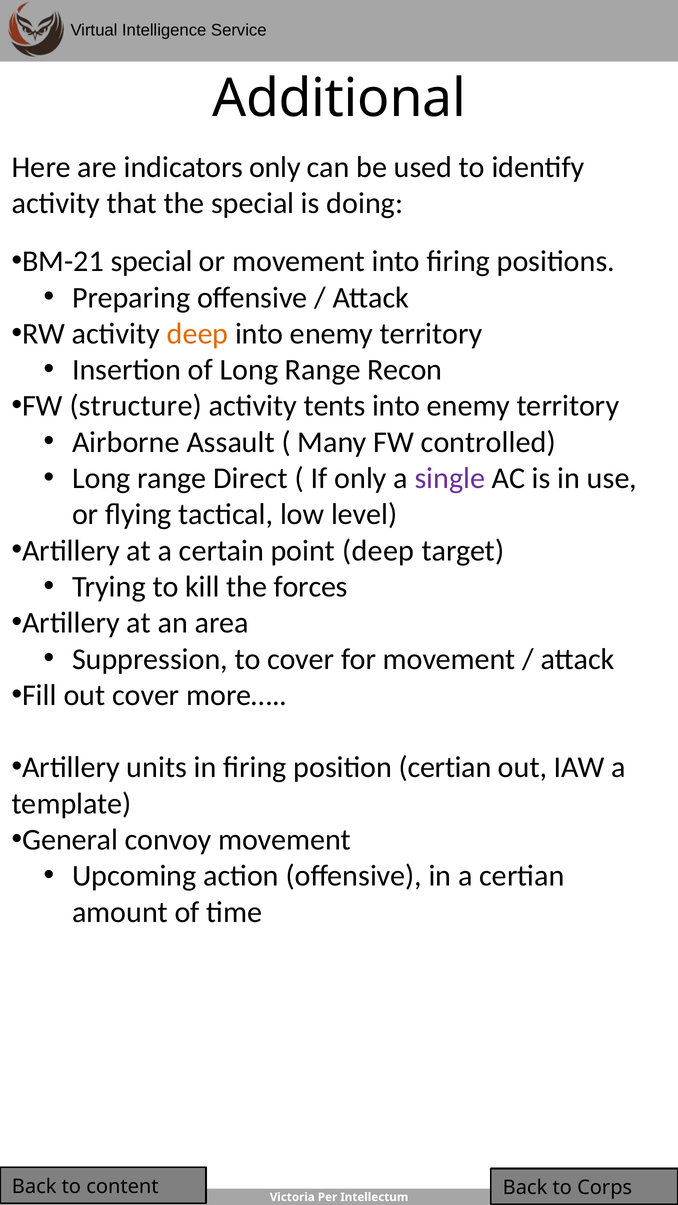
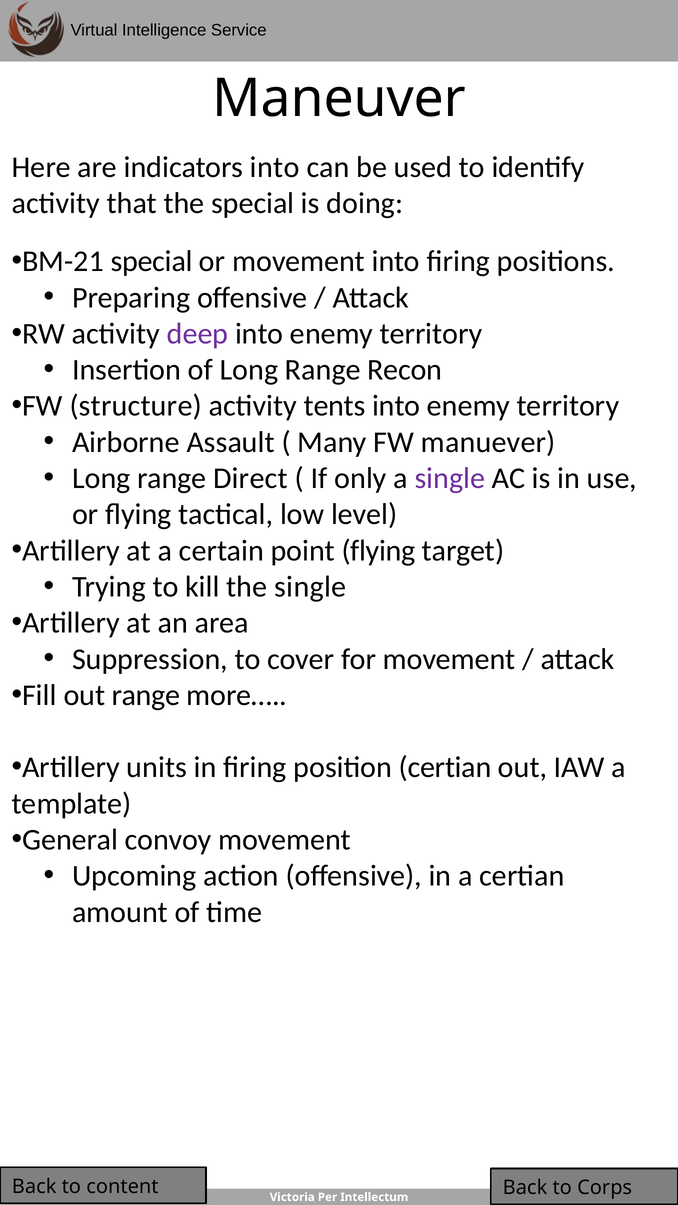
Additional: Additional -> Maneuver (339, 99)
indicators only: only -> into (275, 167)
deep colour: orange -> purple (198, 334)
controlled: controlled -> manuever (488, 442)
point deep: deep -> flying (379, 551)
the forces: forces -> single (310, 587)
out cover: cover -> range (146, 695)
